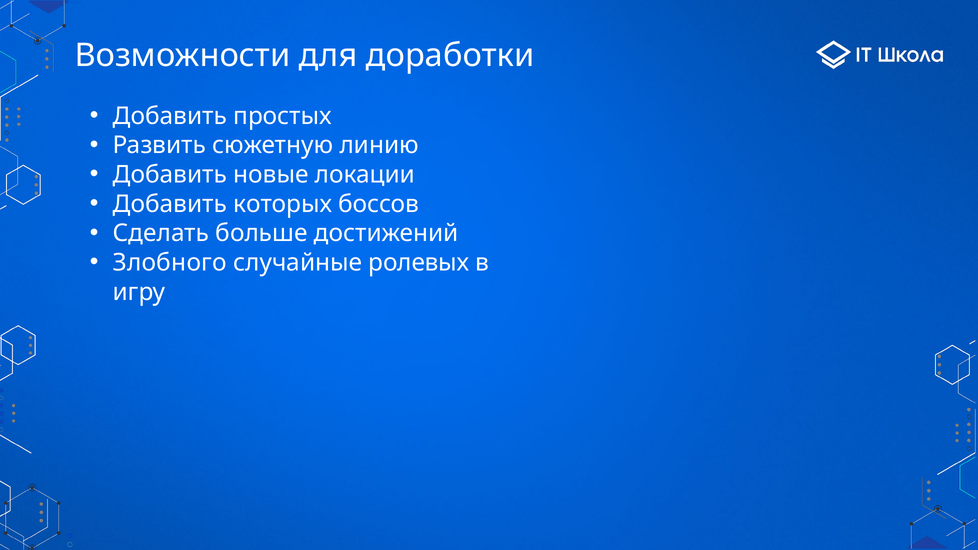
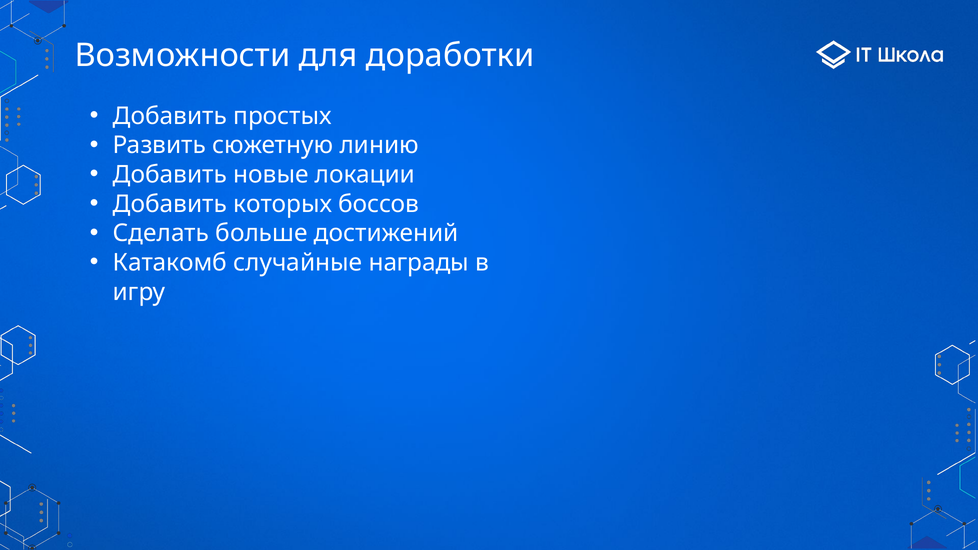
Злобного: Злобного -> Катакомб (170, 263)
ролевых: ролевых -> награды (419, 263)
